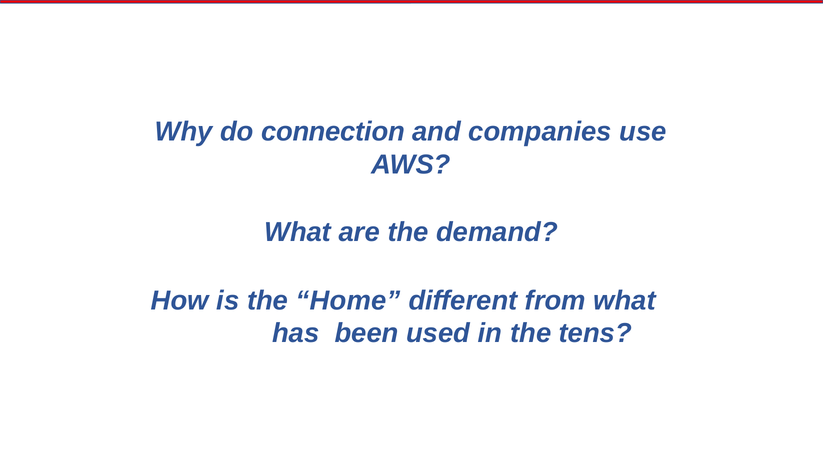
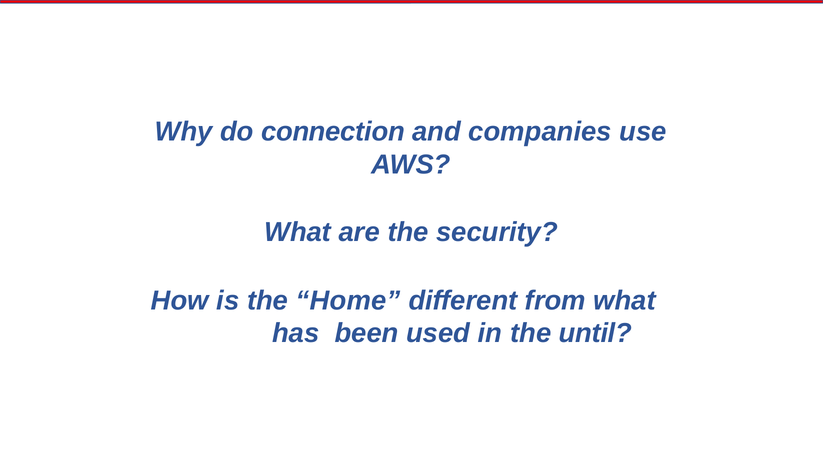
demand: demand -> security (497, 232)
tens: tens -> until (595, 333)
